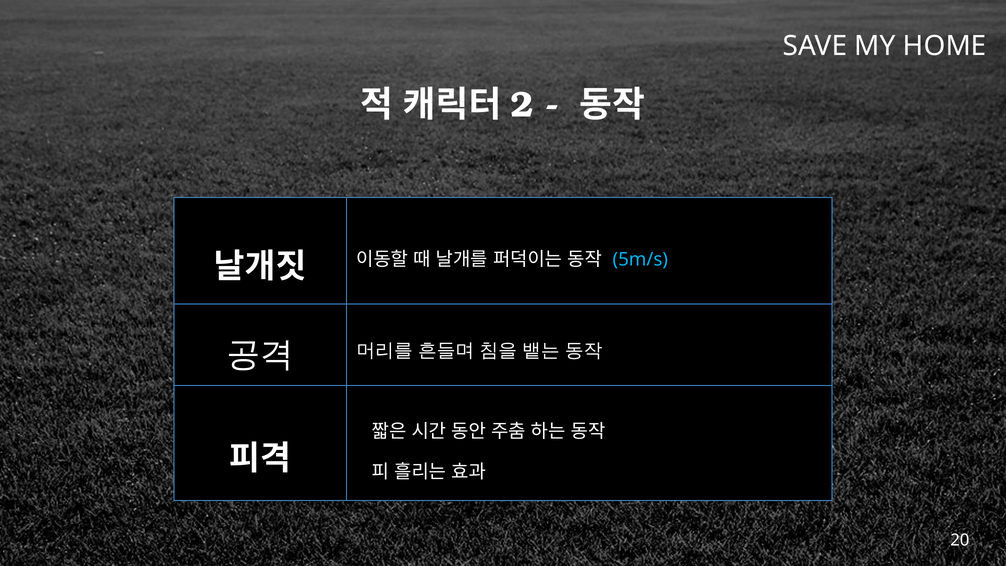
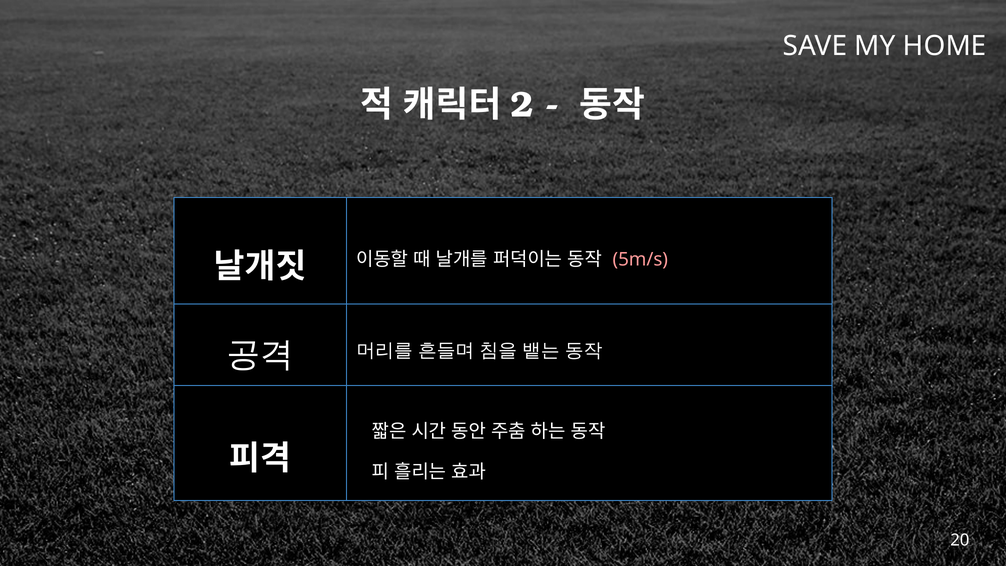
5m/s colour: light blue -> pink (640, 259)
